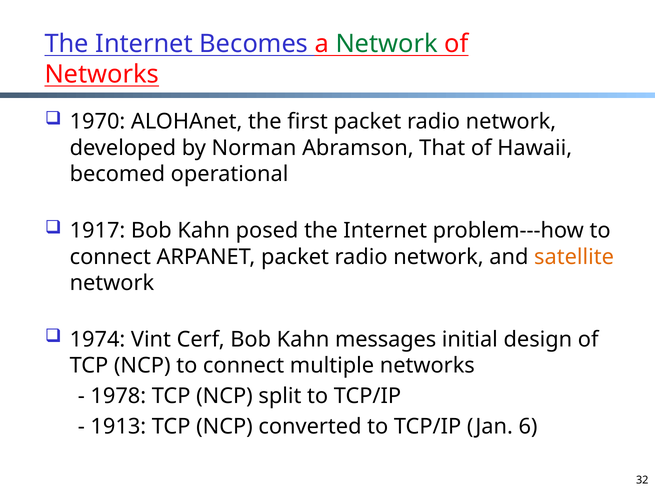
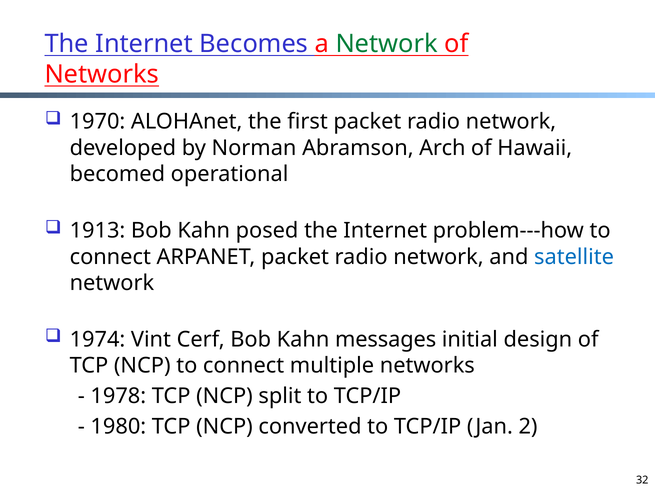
That: That -> Arch (442, 148)
1917: 1917 -> 1913 (97, 231)
satellite colour: orange -> blue (574, 257)
1913: 1913 -> 1980 (118, 427)
6: 6 -> 2 (528, 427)
